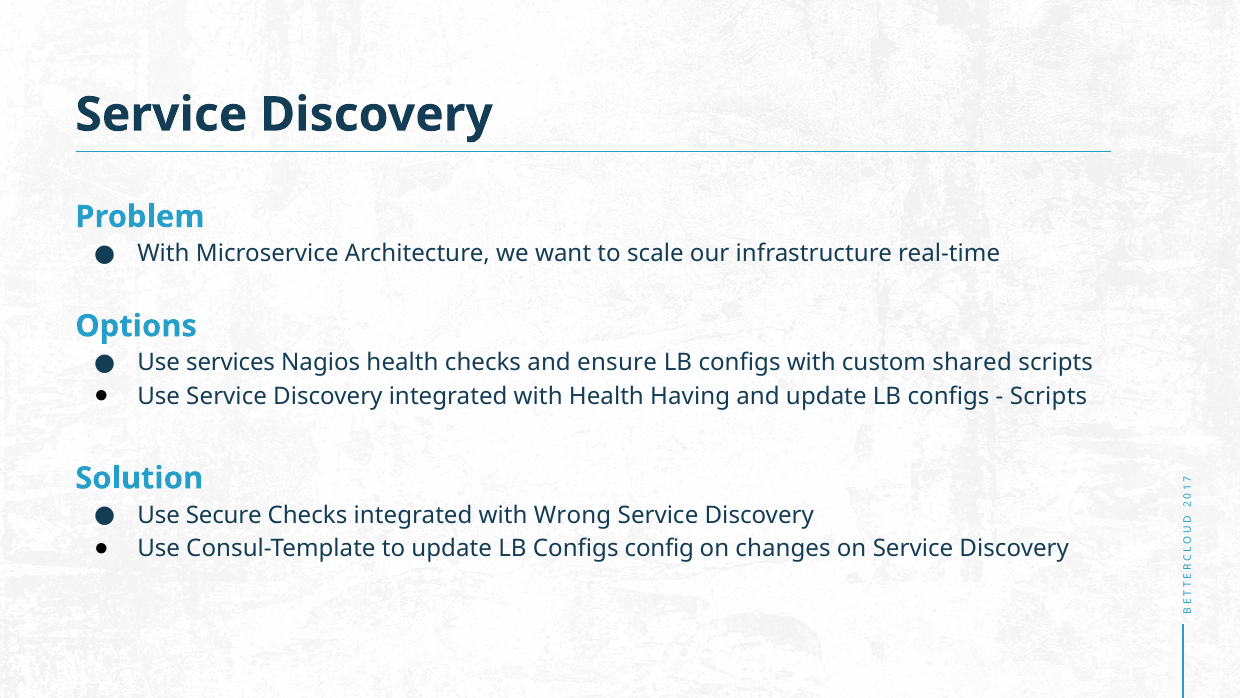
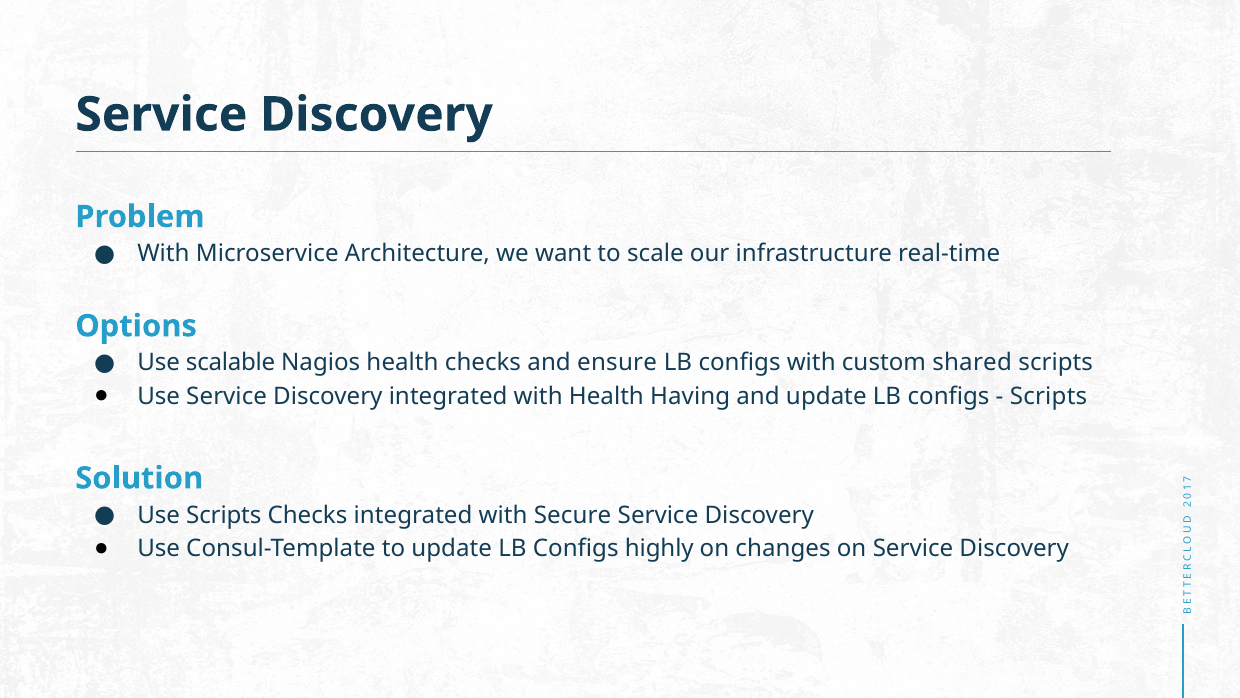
services: services -> scalable (231, 363)
Use Secure: Secure -> Scripts (224, 515)
Wrong: Wrong -> Secure (573, 515)
config: config -> highly (659, 548)
